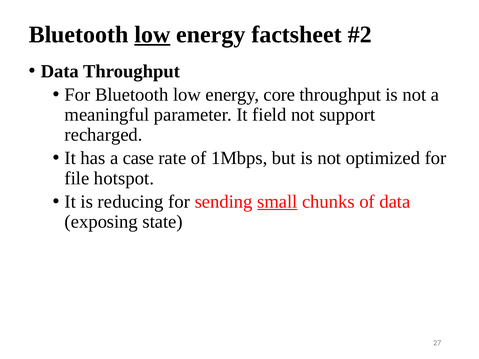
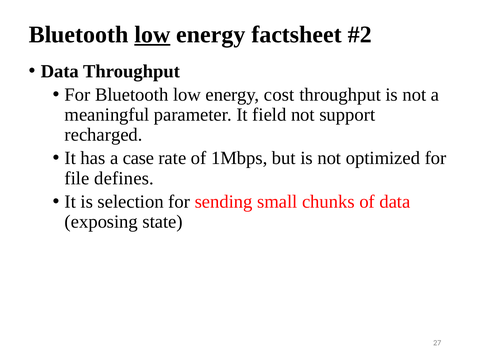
core: core -> cost (279, 95)
hotspot: hotspot -> defines (124, 178)
reducing: reducing -> selection (131, 202)
small underline: present -> none (277, 202)
